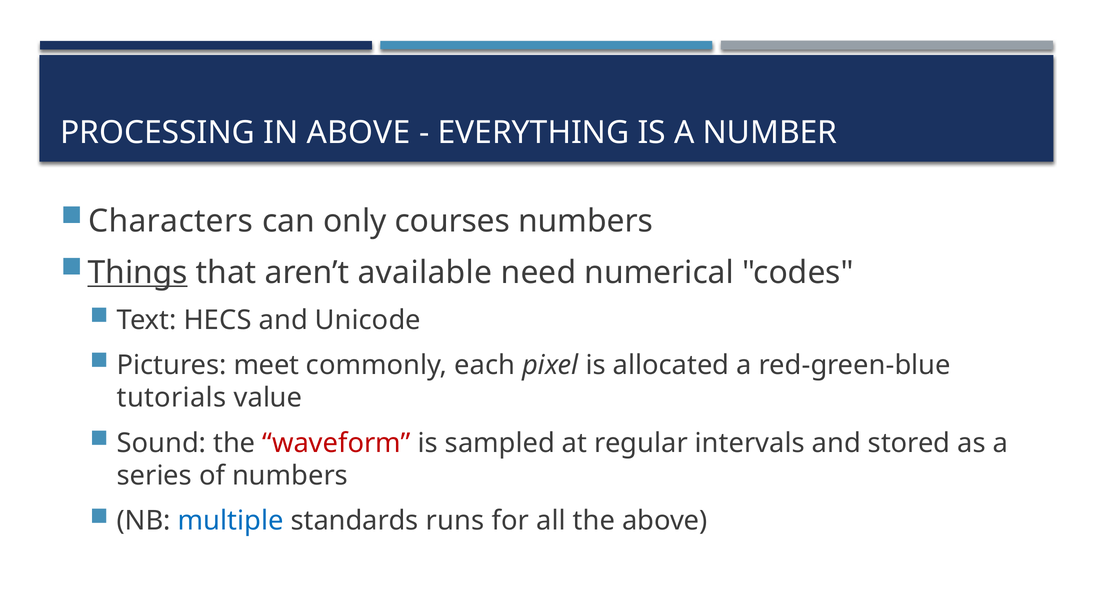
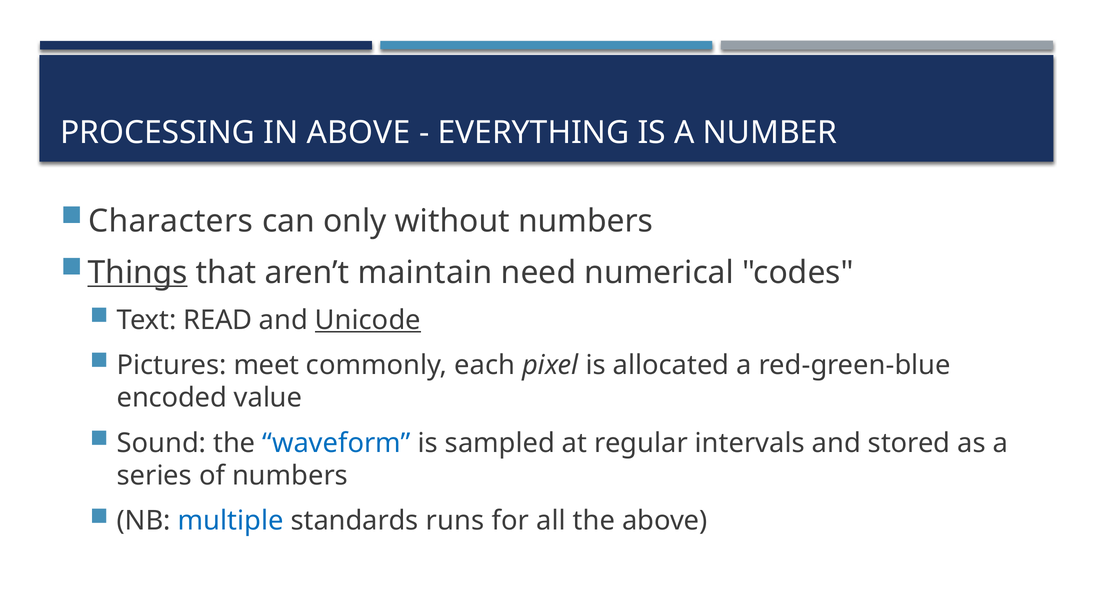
courses: courses -> without (452, 221)
available: available -> maintain (425, 272)
HECS: HECS -> READ (218, 320)
Unicode underline: none -> present (368, 320)
tutorials: tutorials -> encoded (172, 398)
waveform colour: red -> blue (337, 443)
